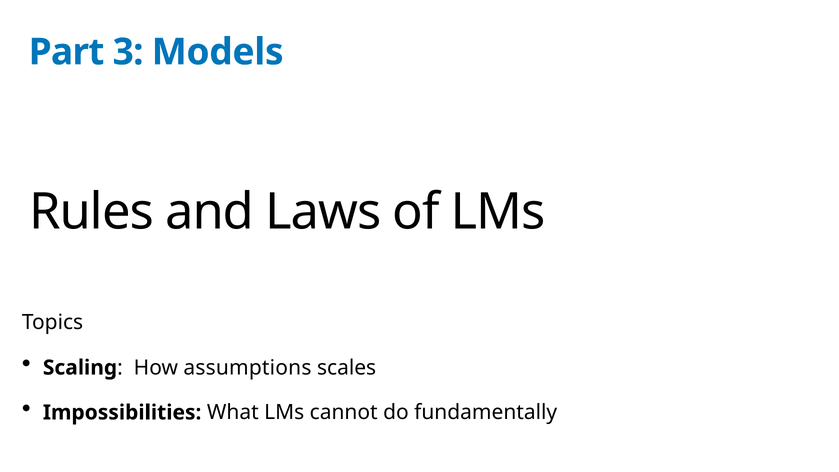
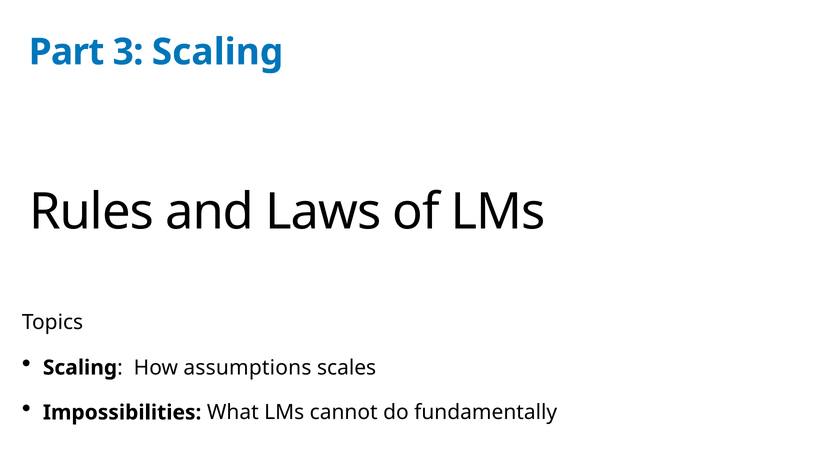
3 Models: Models -> Scaling (218, 52)
